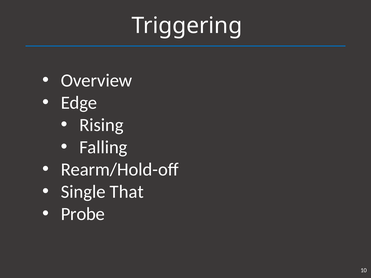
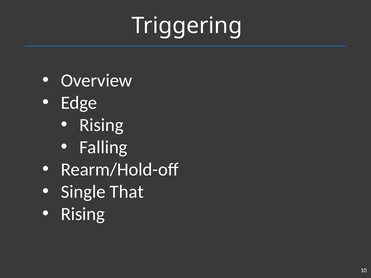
Probe: Probe -> Rising (83, 214)
